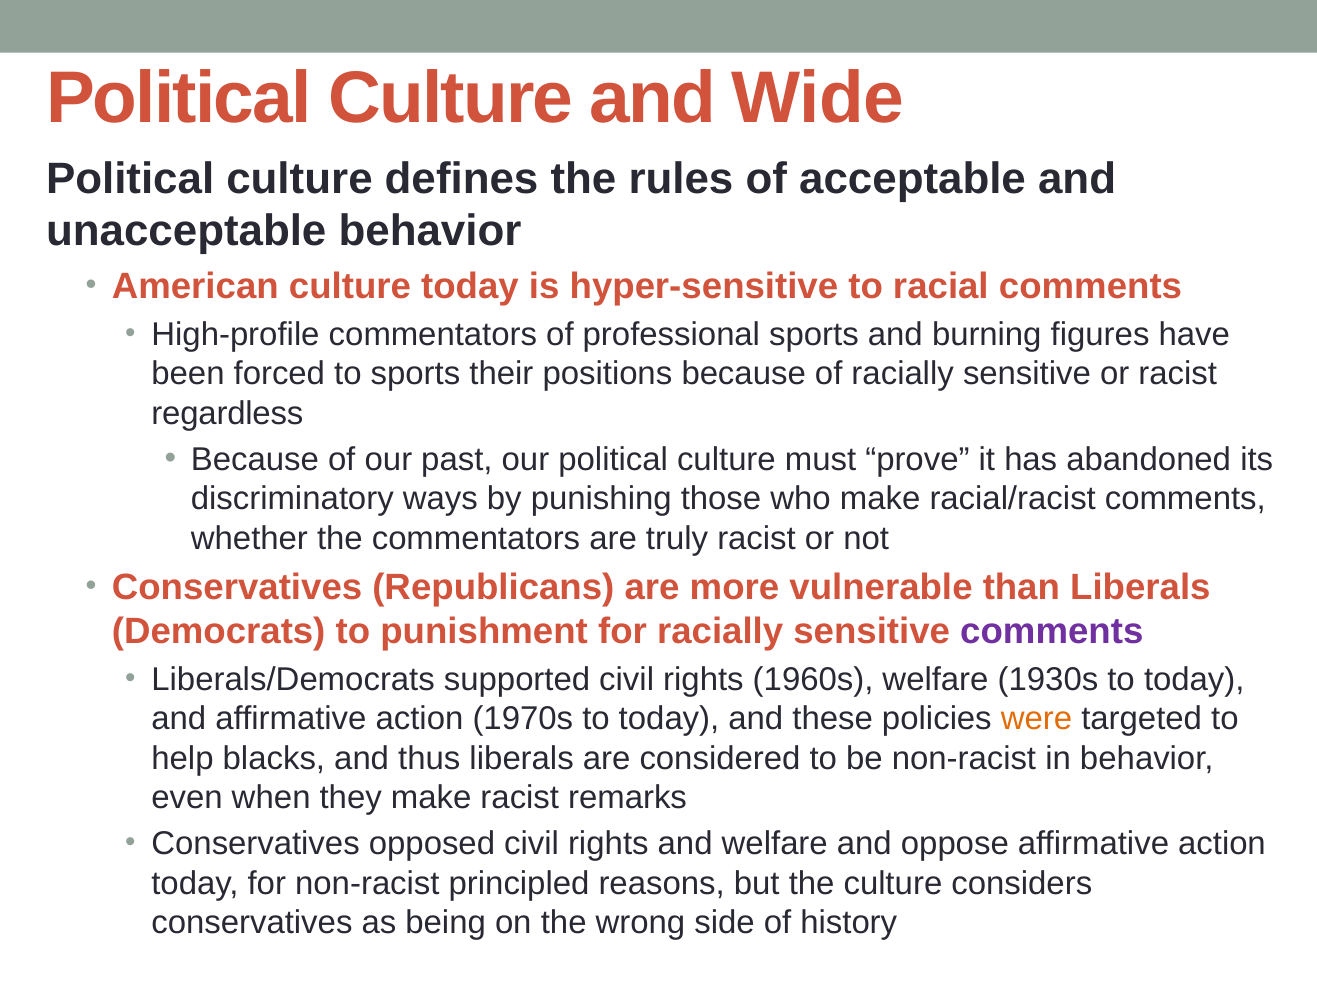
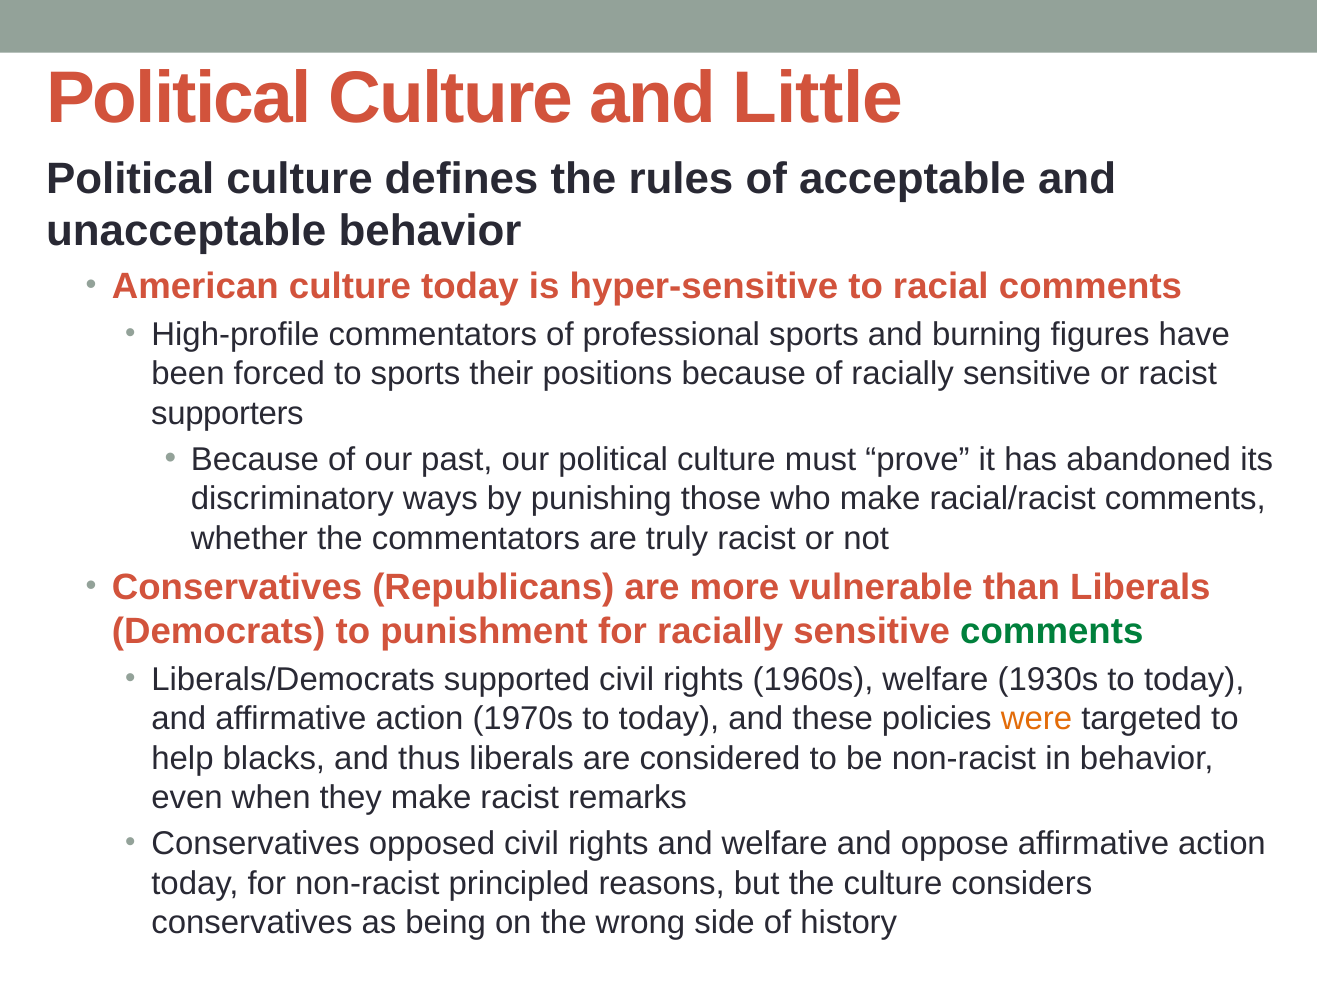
Wide: Wide -> Little (818, 98)
regardless: regardless -> supporters (227, 414)
comments colour: purple -> green (1052, 632)
